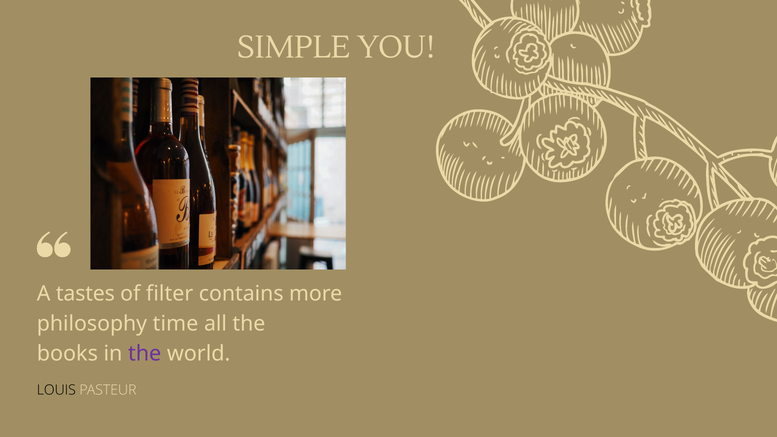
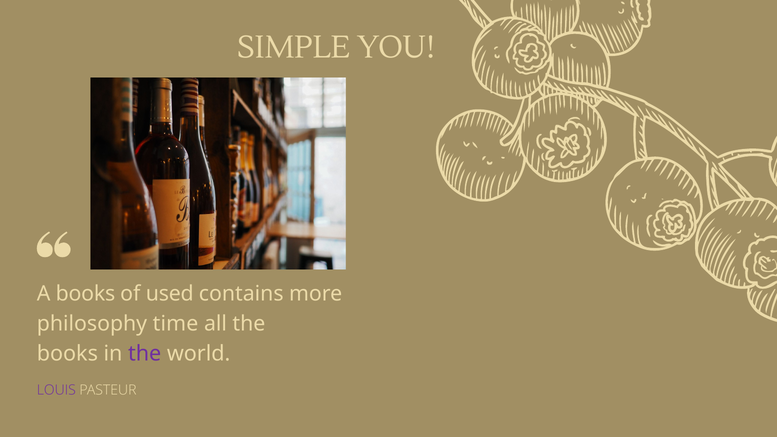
A tastes: tastes -> books (85, 294)
filter: filter -> used (170, 294)
LOUIS colour: black -> purple (56, 390)
